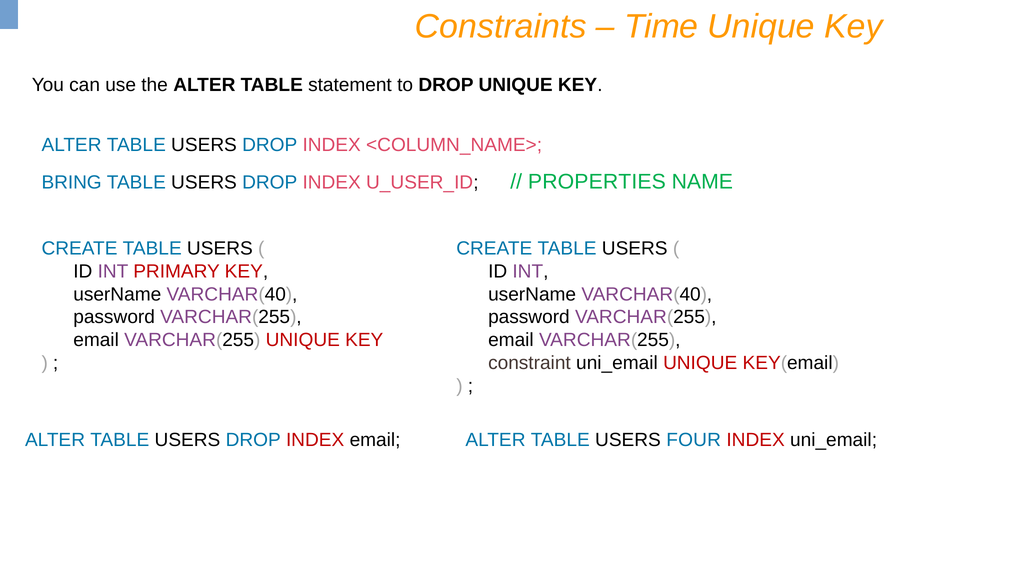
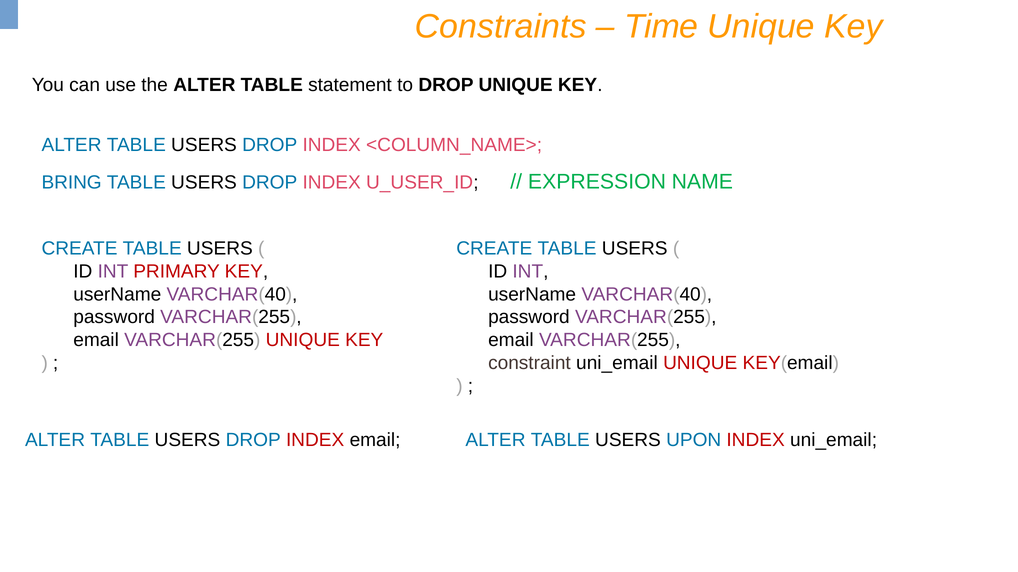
PROPERTIES: PROPERTIES -> EXPRESSION (597, 182)
FOUR: FOUR -> UPON (694, 440)
